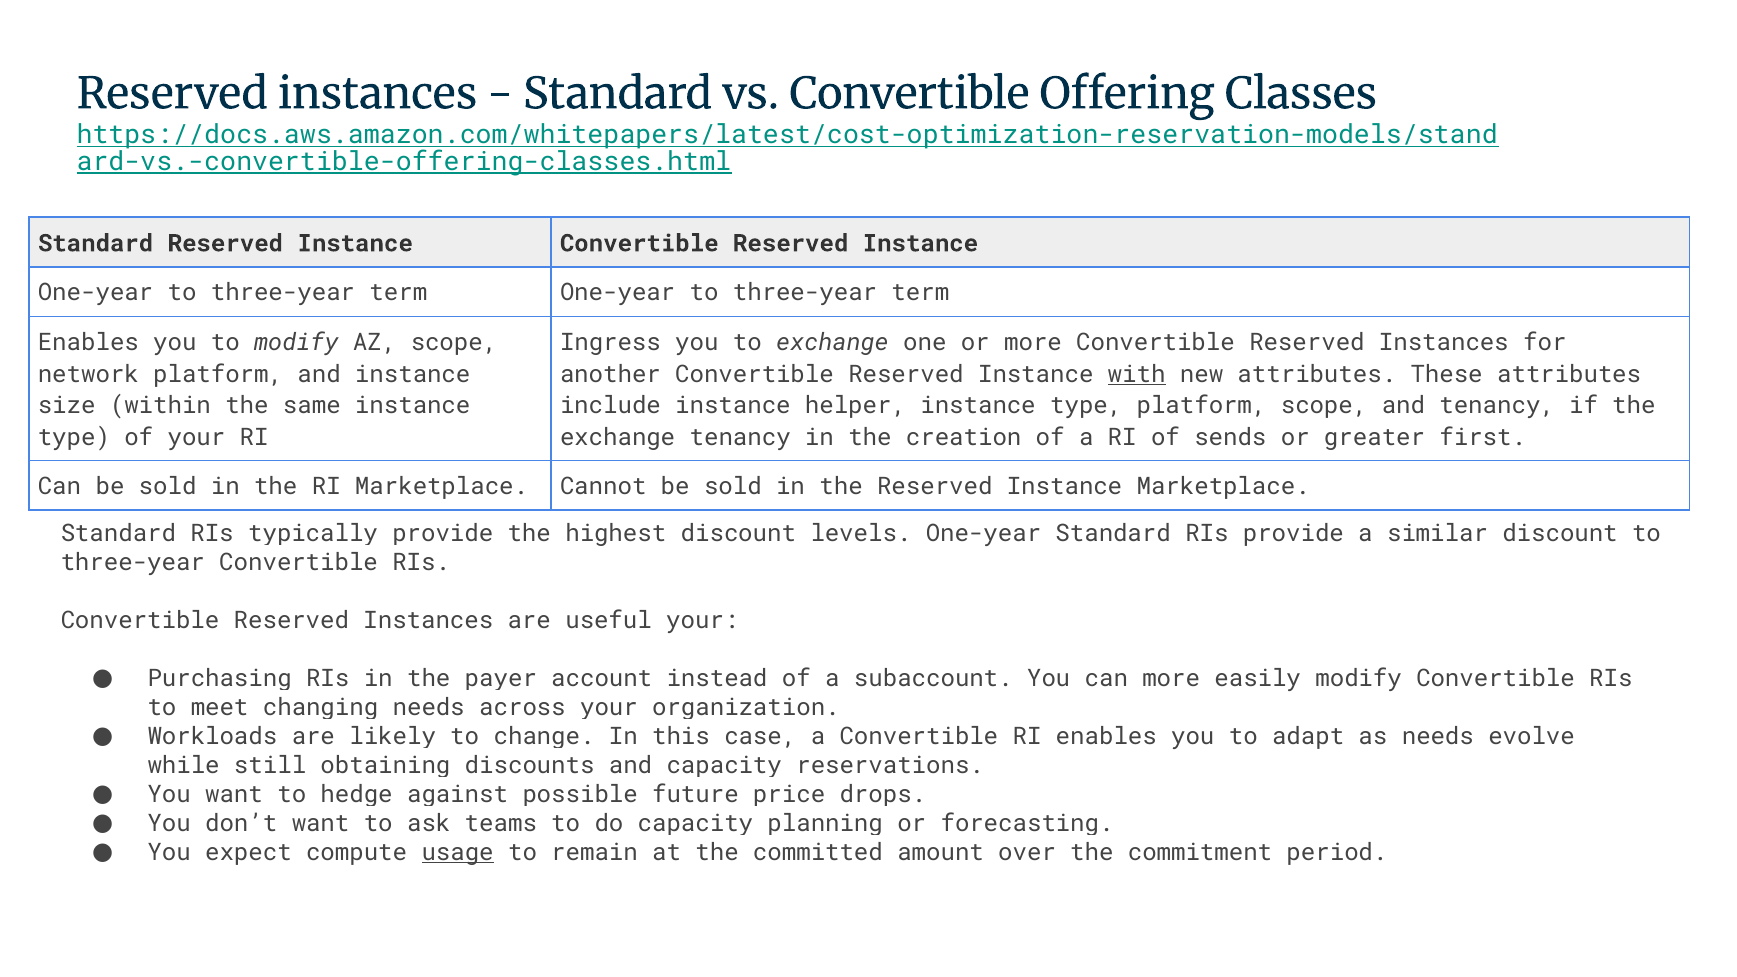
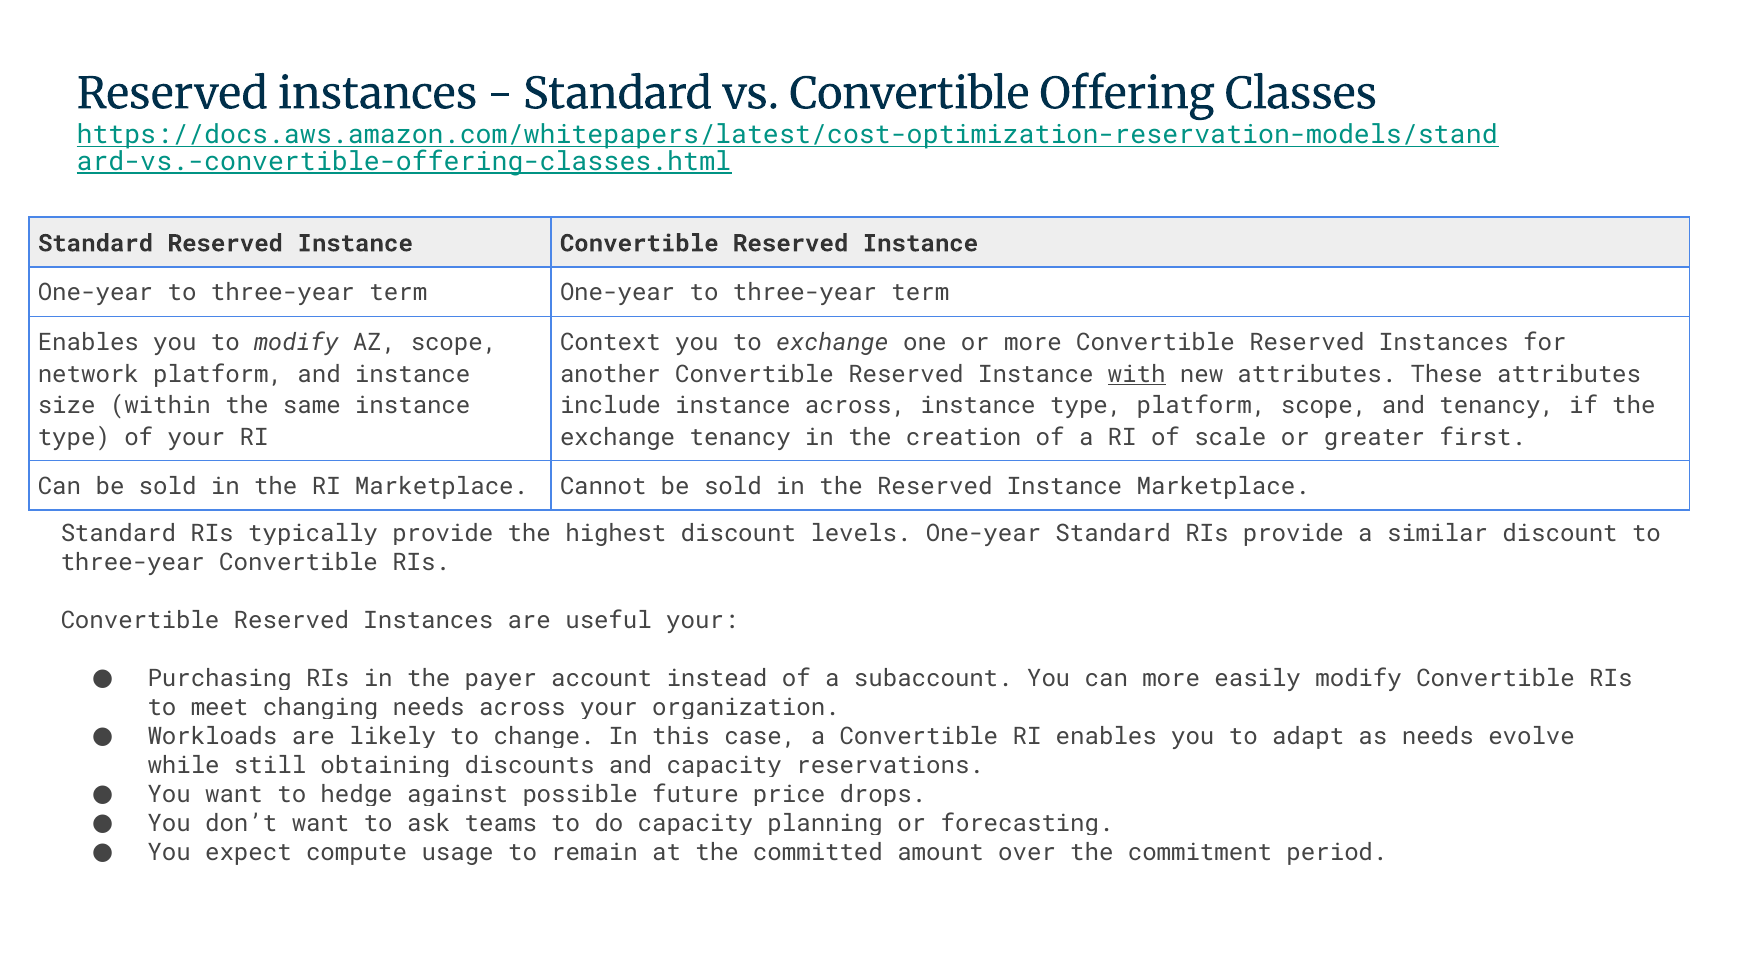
Ingress: Ingress -> Context (610, 343)
instance helper: helper -> across (855, 406)
sends: sends -> scale (1230, 437)
usage underline: present -> none (458, 852)
